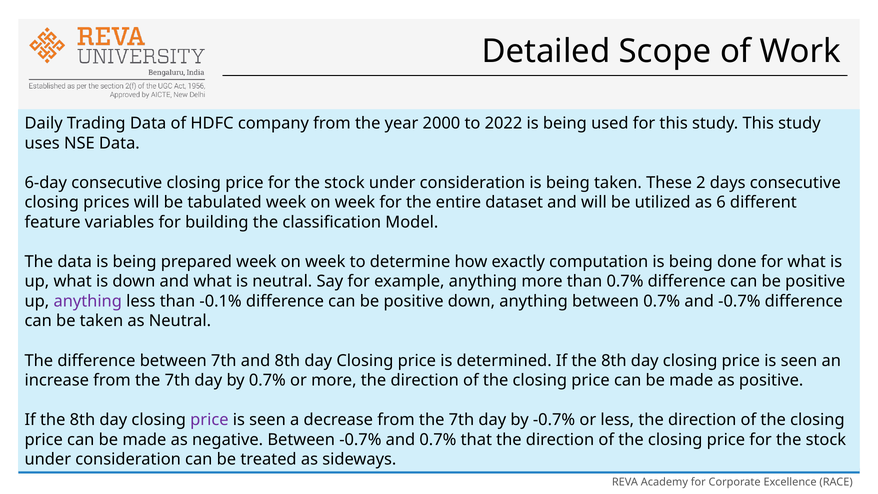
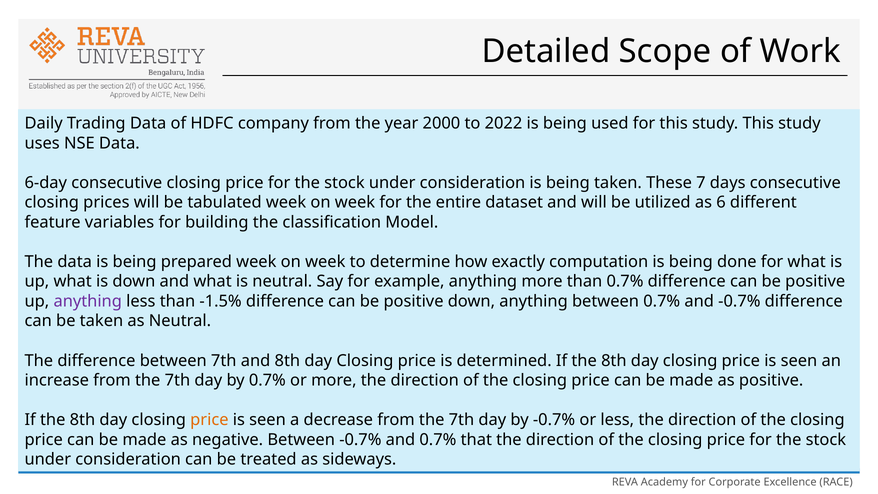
2: 2 -> 7 (701, 183)
-0.1%: -0.1% -> -1.5% (221, 301)
price colour: purple -> orange (209, 420)
